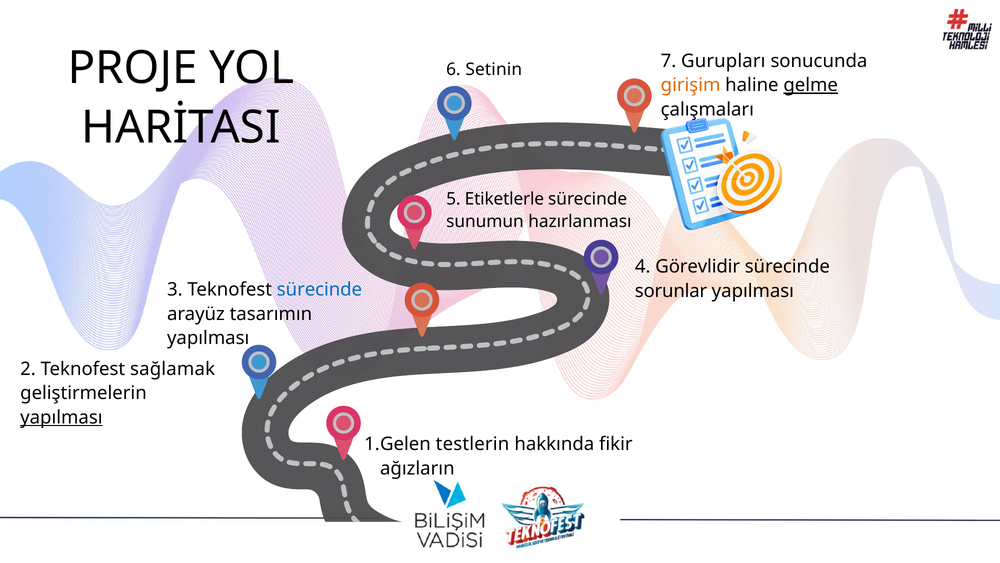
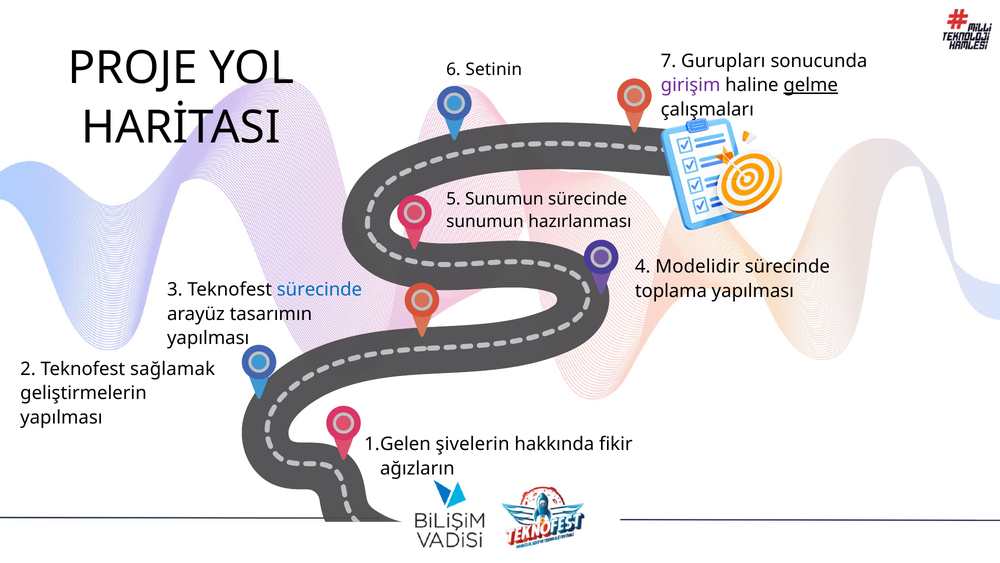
girişim colour: orange -> purple (691, 85)
5 Etiketlerle: Etiketlerle -> Sunumun (504, 199)
Görevlidir: Görevlidir -> Modelidir (698, 267)
sorunlar: sorunlar -> toplama (671, 291)
yapılması underline: present -> none (61, 417)
testlerin: testlerin -> şivelerin (473, 444)
